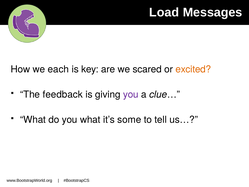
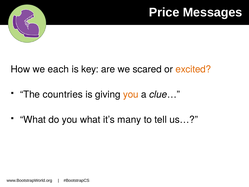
Load: Load -> Price (164, 12)
feedback: feedback -> countries (63, 94)
you colour: purple -> orange (131, 94)
some: some -> many (129, 120)
